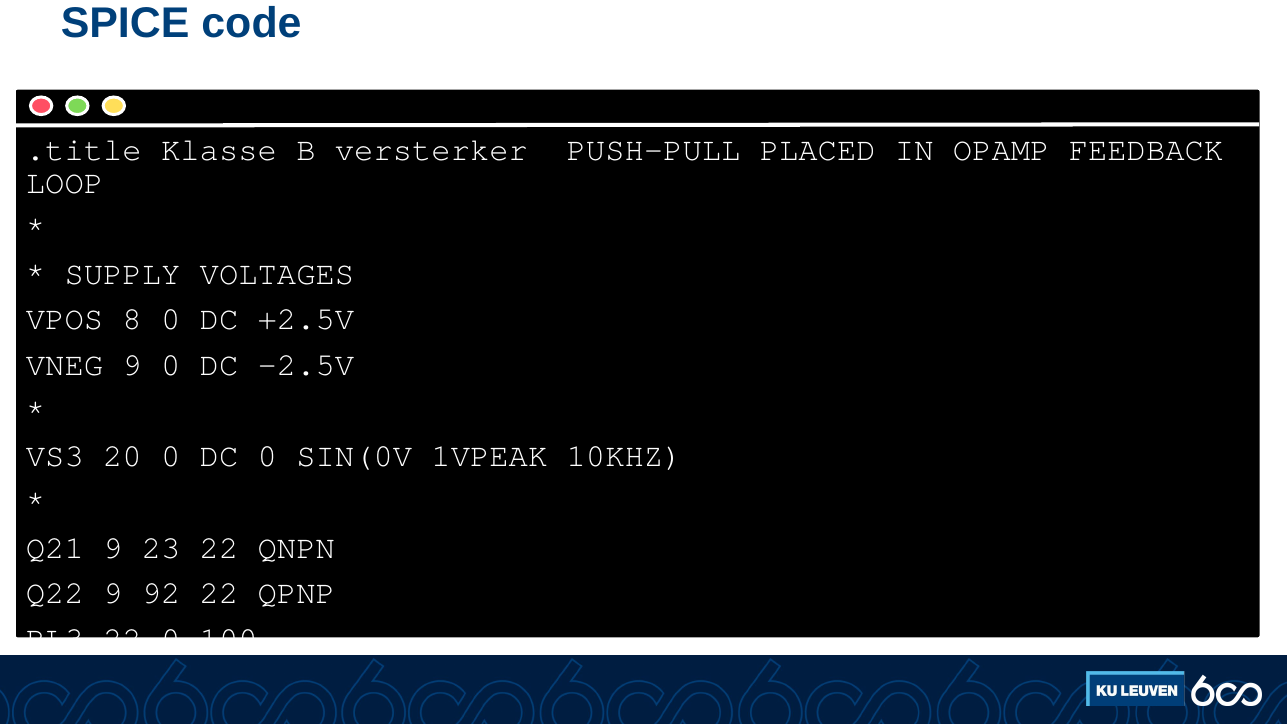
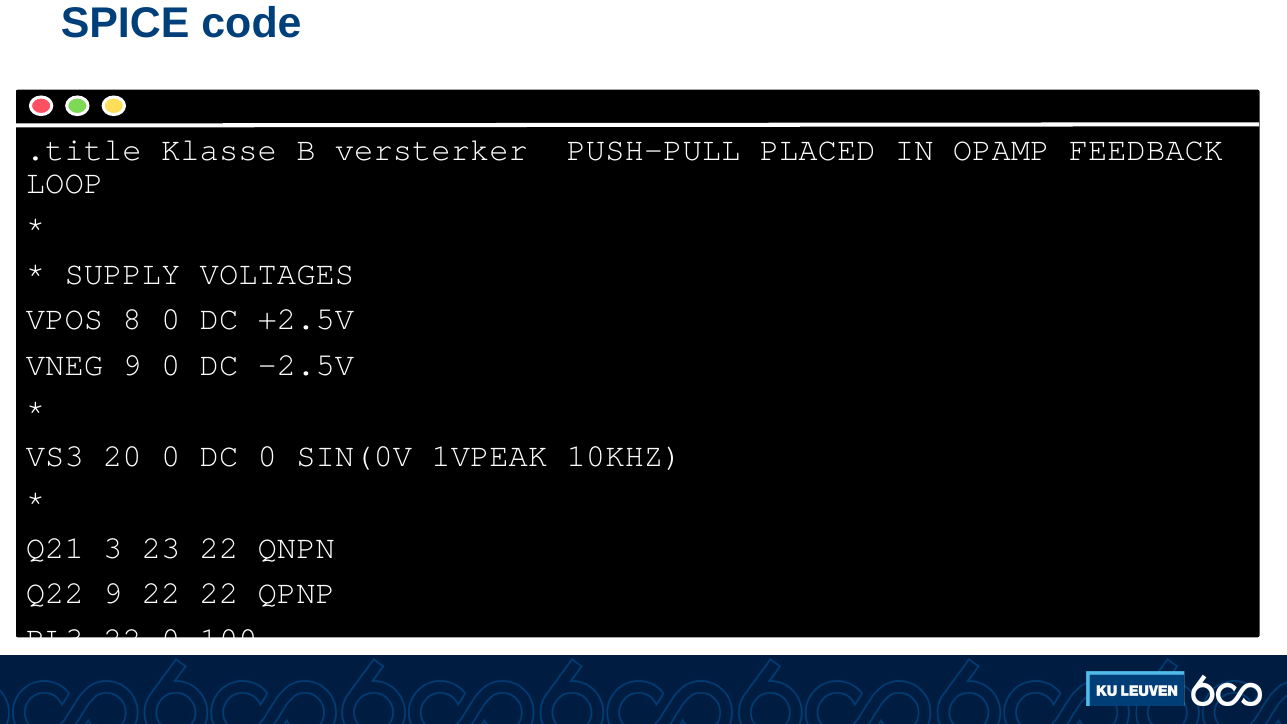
Q21 9: 9 -> 3 (113, 547)
9 92: 92 -> 22 (161, 593)
